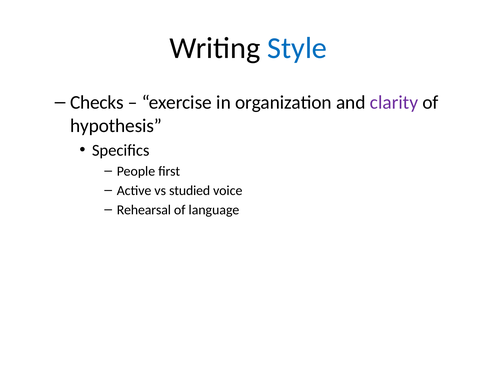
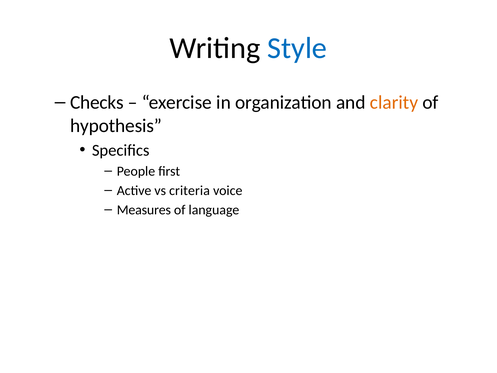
clarity colour: purple -> orange (394, 102)
studied: studied -> criteria (190, 190)
Rehearsal: Rehearsal -> Measures (144, 210)
